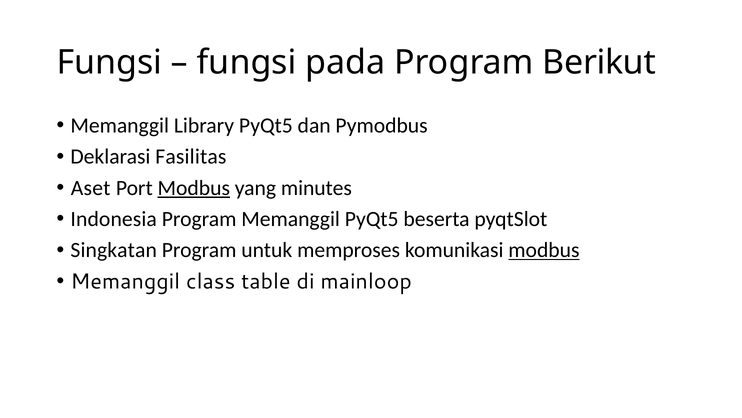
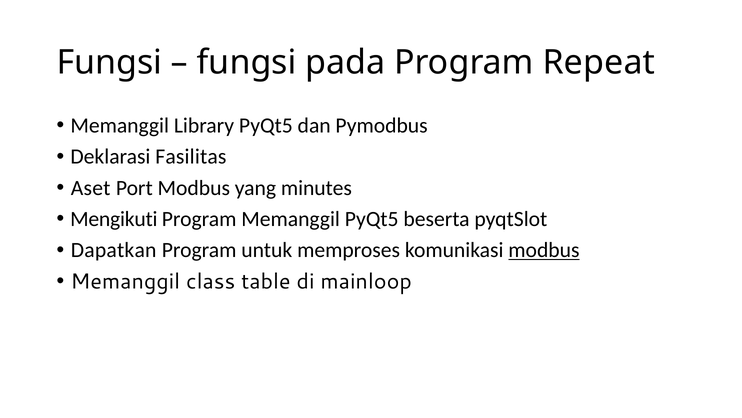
Berikut: Berikut -> Repeat (599, 62)
Modbus underline: present -> none (194, 188)
Indonesia: Indonesia -> Mengikuti (114, 219)
Singkatan: Singkatan -> Dapatkan (114, 250)
